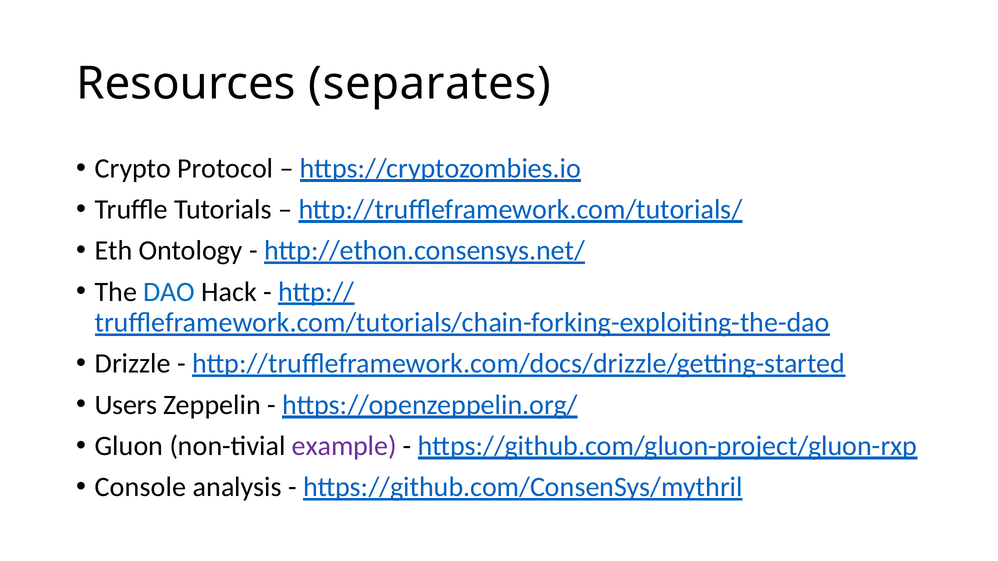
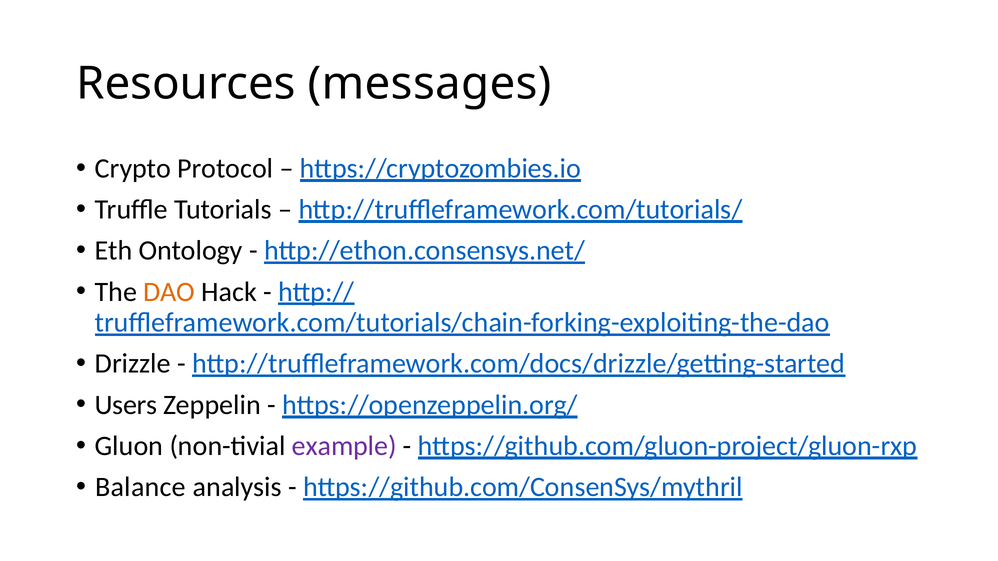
separates: separates -> messages (430, 84)
DAO colour: blue -> orange (169, 292)
Console: Console -> Balance (141, 487)
